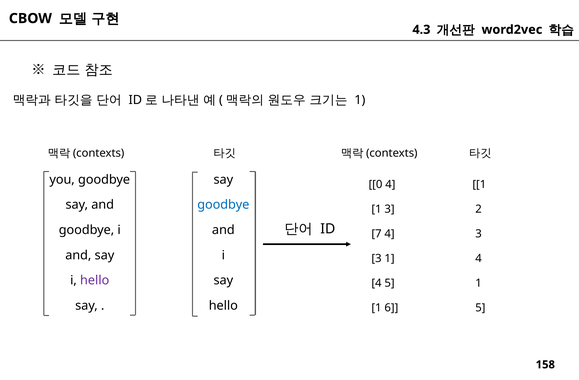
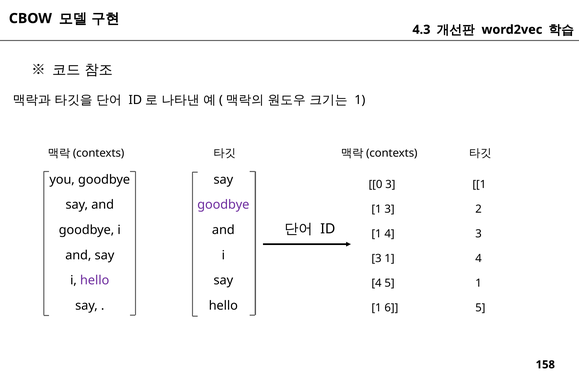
0 4: 4 -> 3 (390, 185)
goodbye colour: blue -> purple (223, 205)
7: 7 -> 1 (377, 234)
